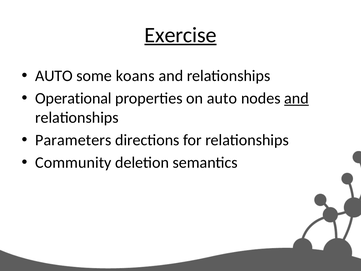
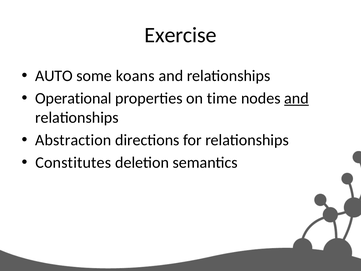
Exercise underline: present -> none (181, 35)
on auto: auto -> time (222, 98)
Parameters: Parameters -> Abstraction (73, 140)
Community: Community -> Constitutes (73, 162)
